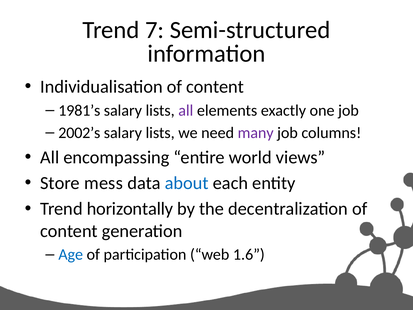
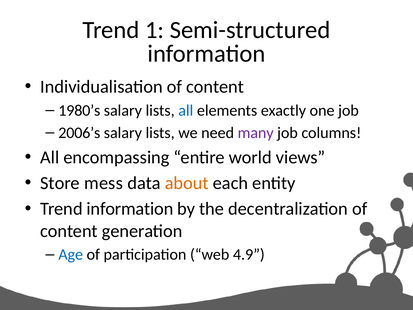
7: 7 -> 1 (155, 30)
1981’s: 1981’s -> 1980’s (79, 110)
all colour: purple -> blue (186, 110)
2002’s: 2002’s -> 2006’s (79, 133)
about colour: blue -> orange (187, 183)
Trend horizontally: horizontally -> information (130, 209)
1.6: 1.6 -> 4.9 (249, 254)
